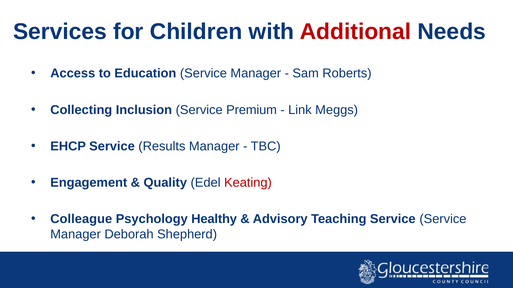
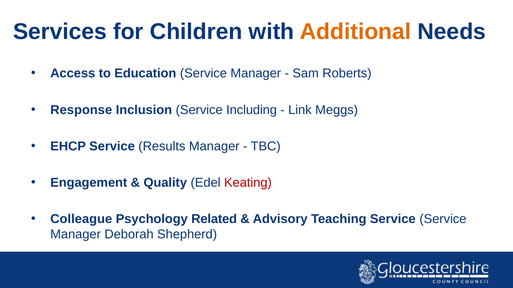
Additional colour: red -> orange (355, 32)
Collecting: Collecting -> Response (81, 110)
Premium: Premium -> Including (252, 110)
Healthy: Healthy -> Related (214, 219)
